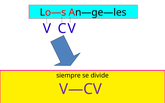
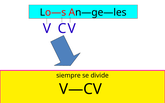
V—CV colour: purple -> black (81, 89)
